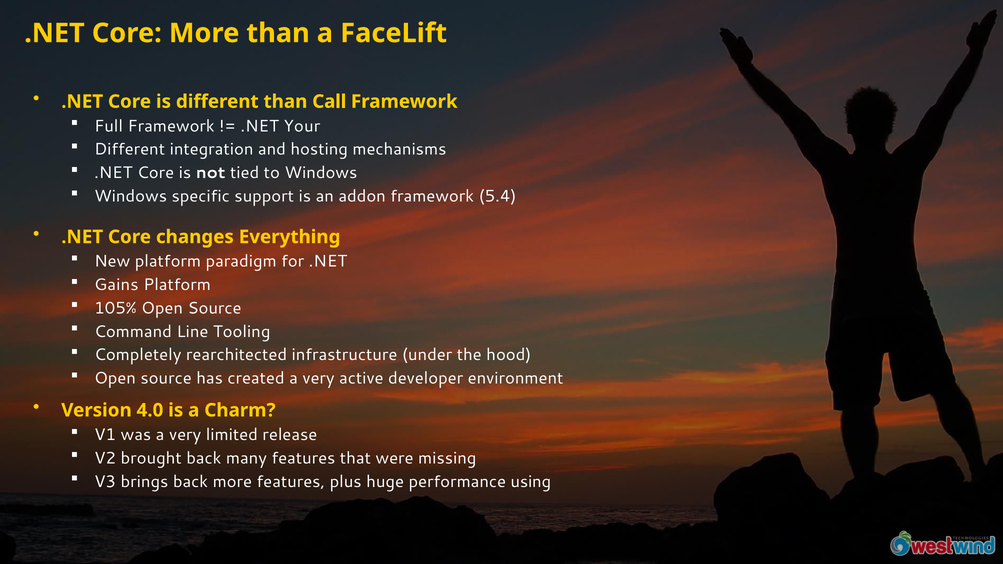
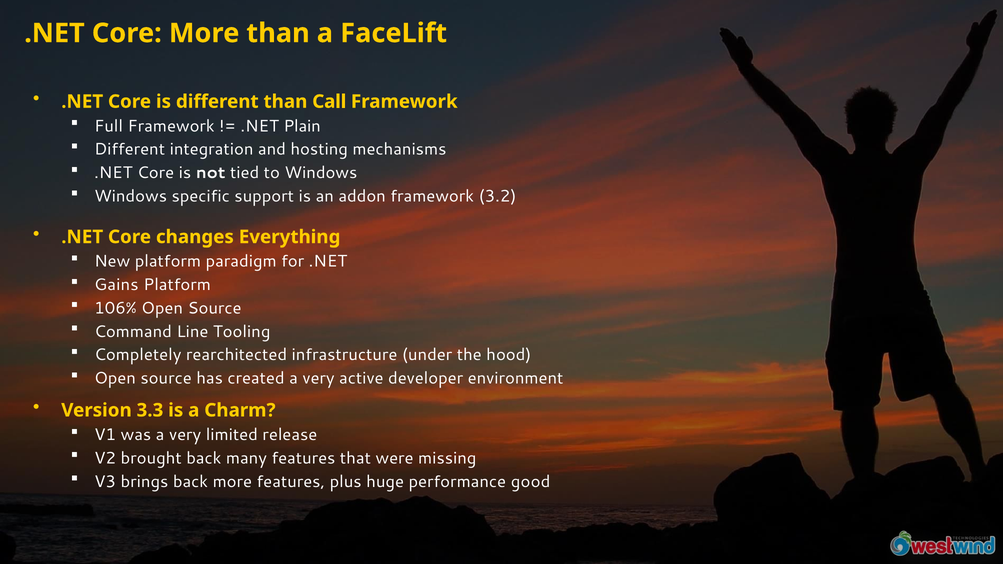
Your: Your -> Plain (302, 126)
5.4: 5.4 -> 3.2 (498, 196)
105%: 105% -> 106% (115, 308)
4.0: 4.0 -> 3.3 (150, 410)
using: using -> good (531, 482)
